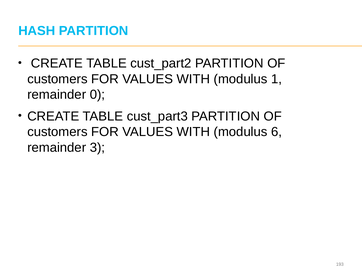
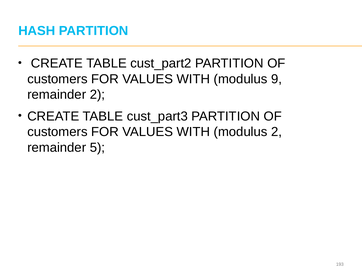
1: 1 -> 9 (277, 79)
remainder 0: 0 -> 2 (97, 95)
modulus 6: 6 -> 2 (277, 132)
3: 3 -> 5 (97, 148)
